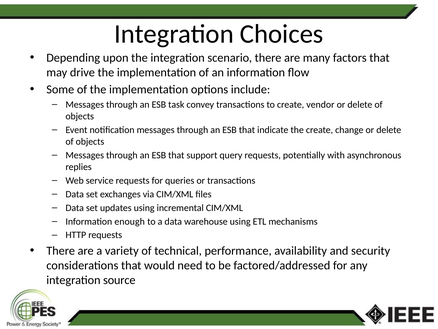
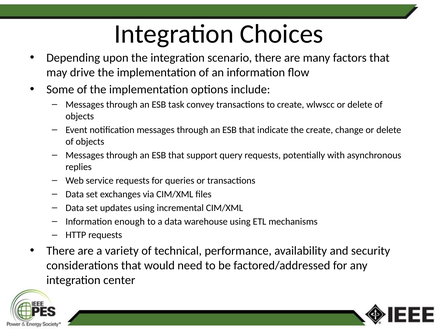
vendor: vendor -> wlwscc (320, 104)
source: source -> center (119, 280)
